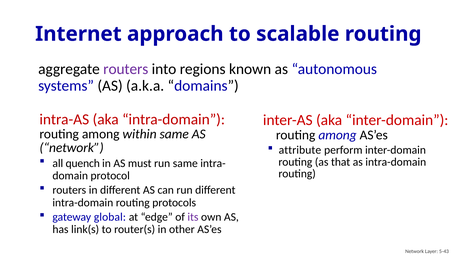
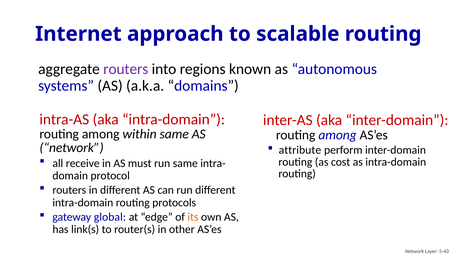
that: that -> cost (341, 162)
quench: quench -> receive (83, 163)
its colour: purple -> orange (193, 216)
